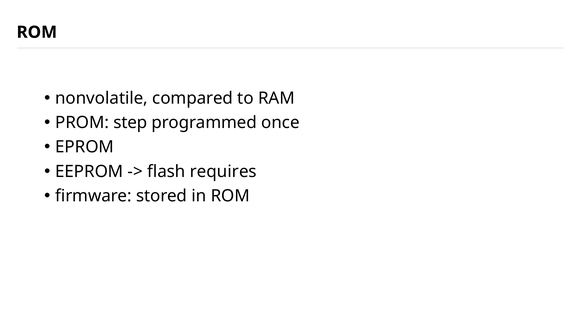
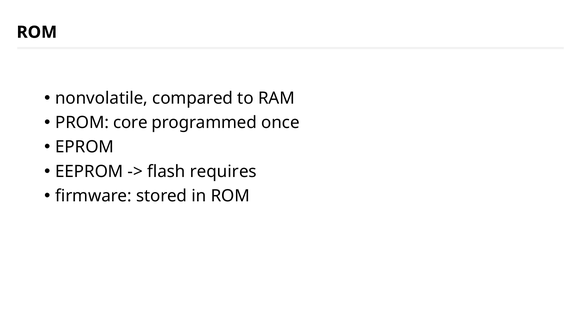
step: step -> core (130, 123)
